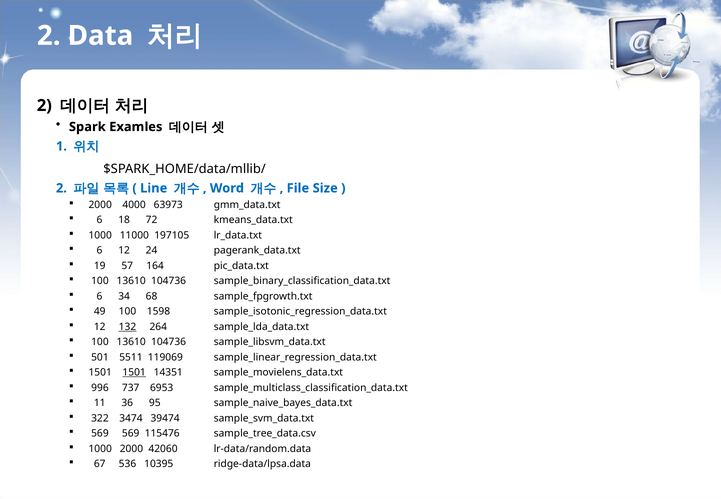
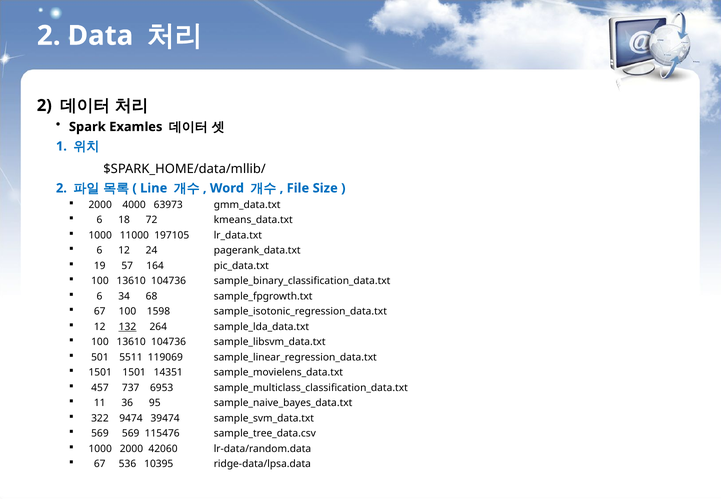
49: 49 -> 67 (100, 312)
1501 underline: present -> none (134, 373)
996: 996 -> 457 (100, 388)
3474: 3474 -> 9474 (131, 418)
